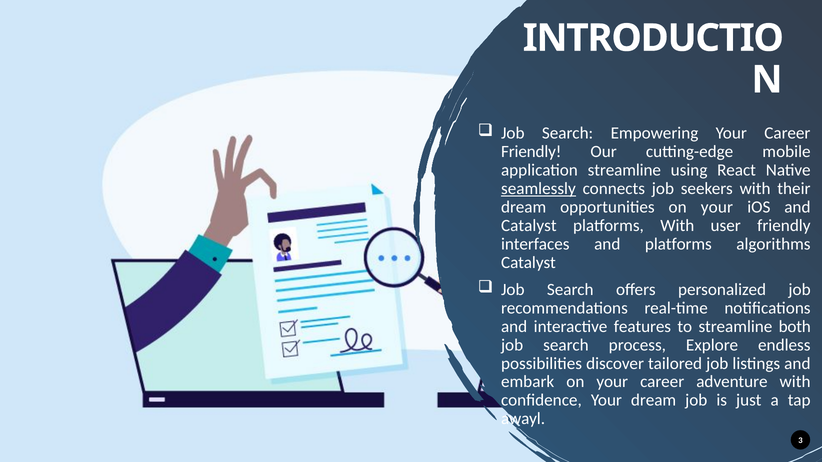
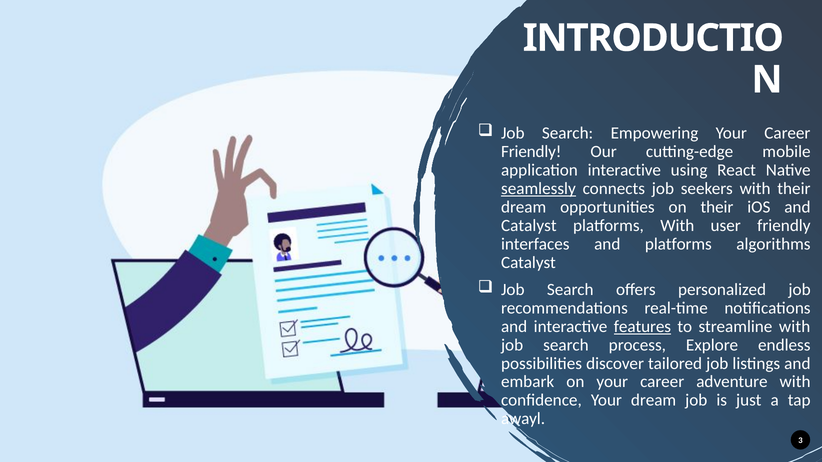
application streamline: streamline -> interactive (624, 170)
opportunities on your: your -> their (717, 207)
features underline: none -> present (642, 327)
streamline both: both -> with (795, 327)
